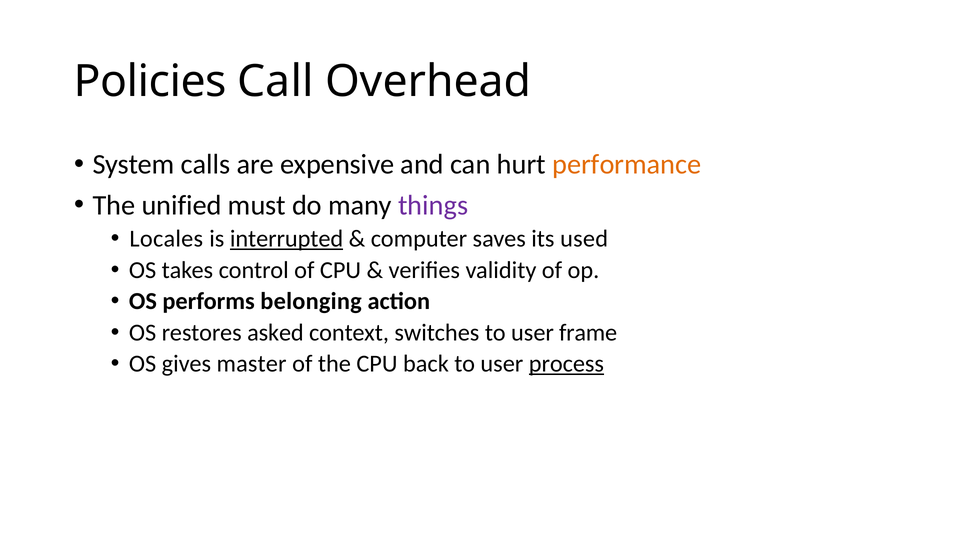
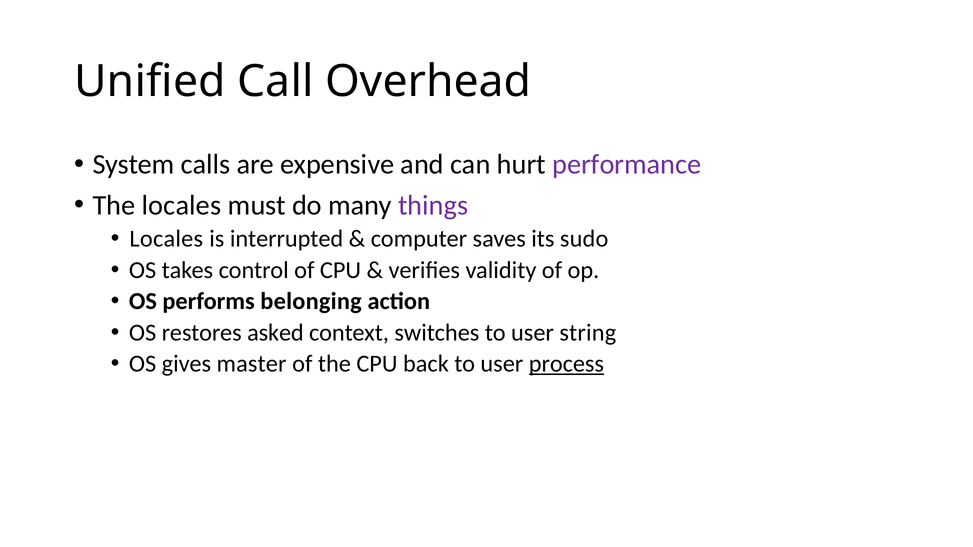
Policies: Policies -> Unified (150, 82)
performance colour: orange -> purple (627, 165)
The unified: unified -> locales (181, 205)
interrupted underline: present -> none (287, 239)
used: used -> sudo (584, 239)
frame: frame -> string (588, 333)
